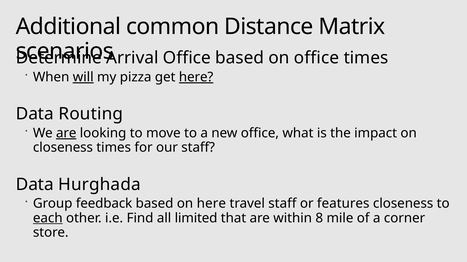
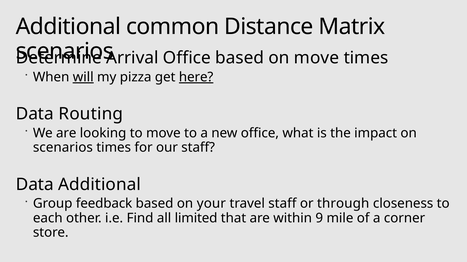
on office: office -> move (316, 58)
are underline: present -> none (66, 133)
closeness: closeness -> scenarios (63, 148)
Data Hurghada: Hurghada -> Additional (100, 185)
on here: here -> your (211, 204)
features: features -> through (343, 204)
each underline: present -> none (48, 218)
8: 8 -> 9 (319, 218)
